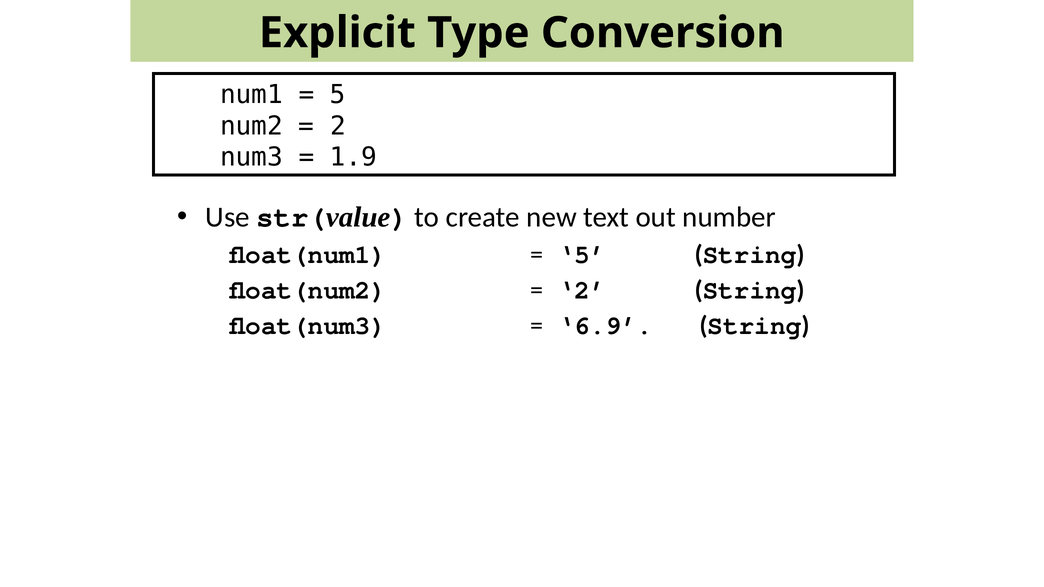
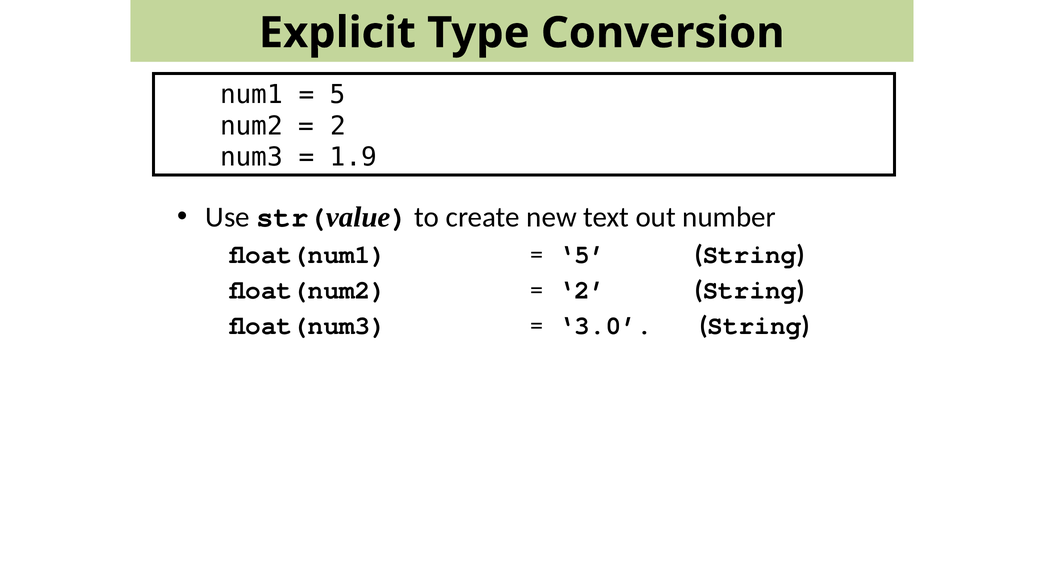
6.9: 6.9 -> 3.0 (606, 326)
